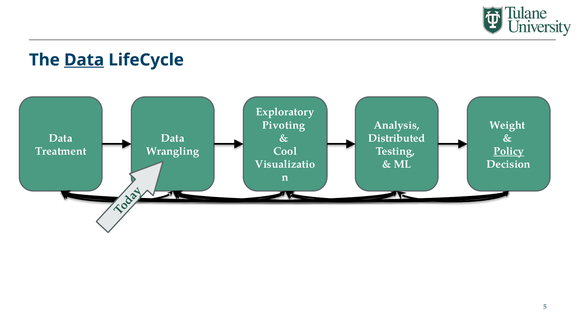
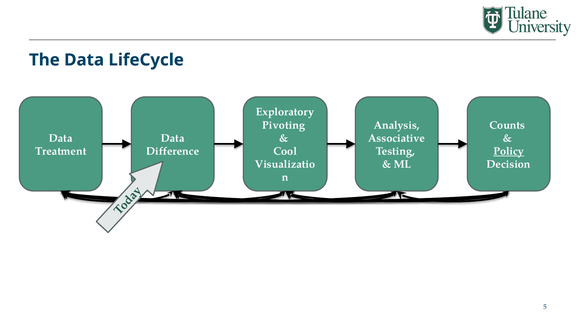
Data underline: present -> none (84, 60)
Weight: Weight -> Counts (507, 125)
Distributed: Distributed -> Associative (397, 138)
Wrangling: Wrangling -> Difference (173, 151)
